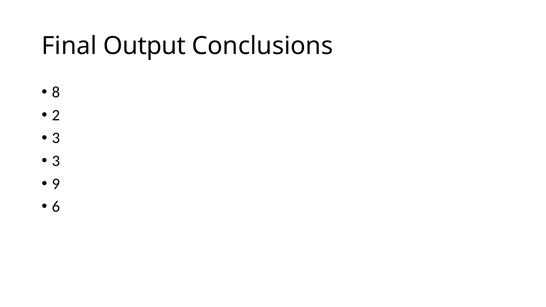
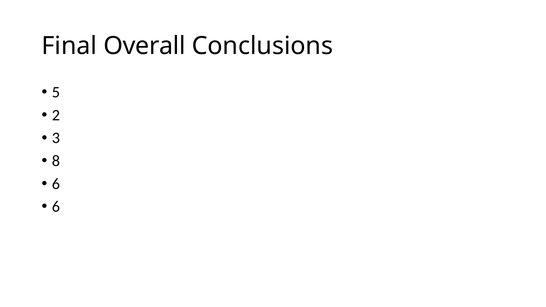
Output: Output -> Overall (145, 46)
8: 8 -> 5 (56, 92)
3: 3 -> 8 (56, 161)
9: 9 -> 6 (56, 184)
